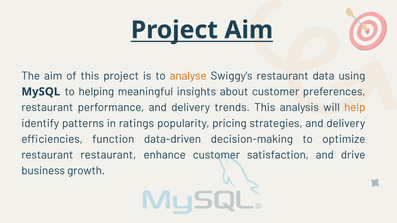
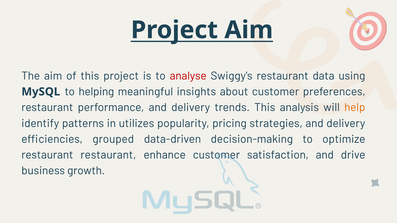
analyse colour: orange -> red (188, 76)
ratings: ratings -> utilizes (137, 123)
function: function -> grouped (113, 139)
